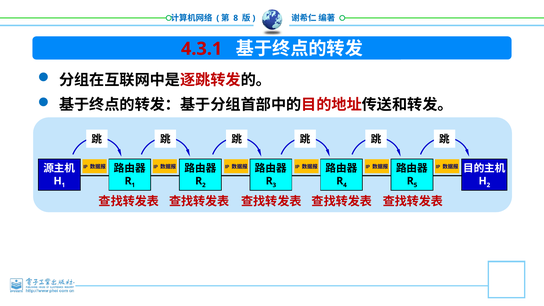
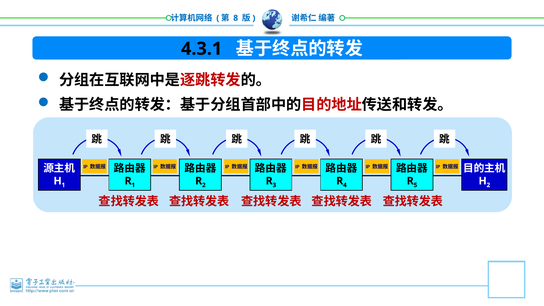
4.3.1 colour: red -> black (202, 49)
